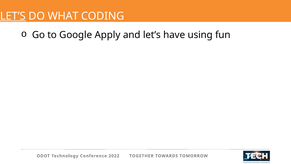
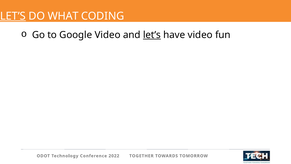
Google Apply: Apply -> Video (108, 35)
let’s underline: none -> present (152, 35)
have using: using -> video (200, 35)
